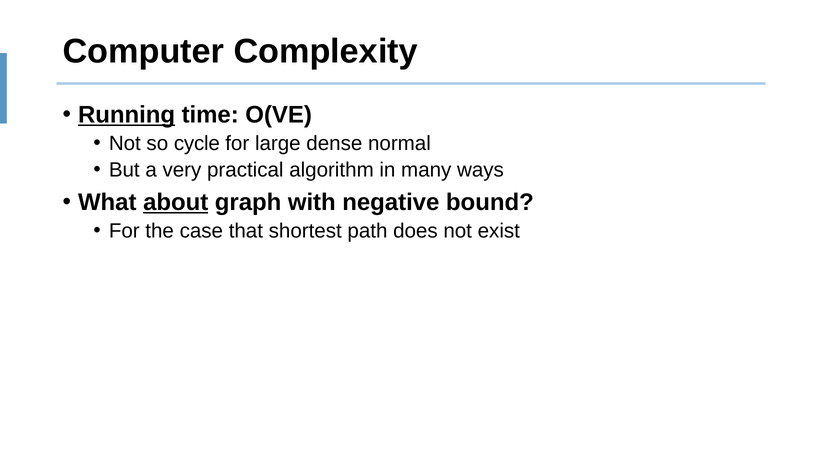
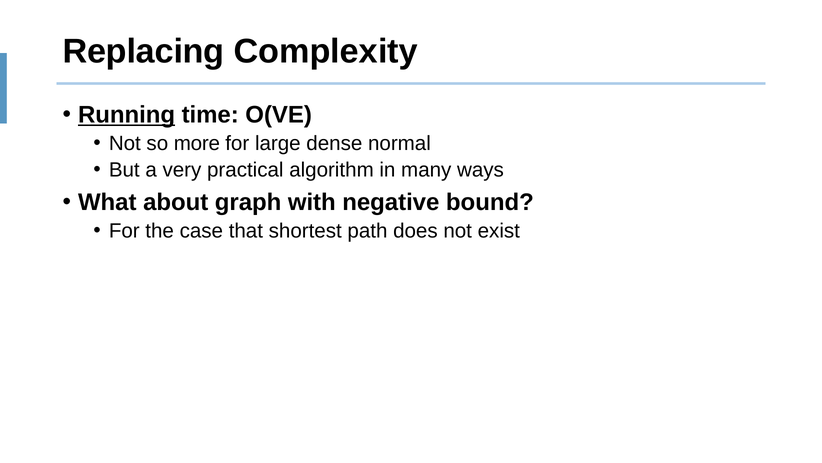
Computer: Computer -> Replacing (144, 51)
cycle: cycle -> more (197, 143)
about underline: present -> none (176, 202)
